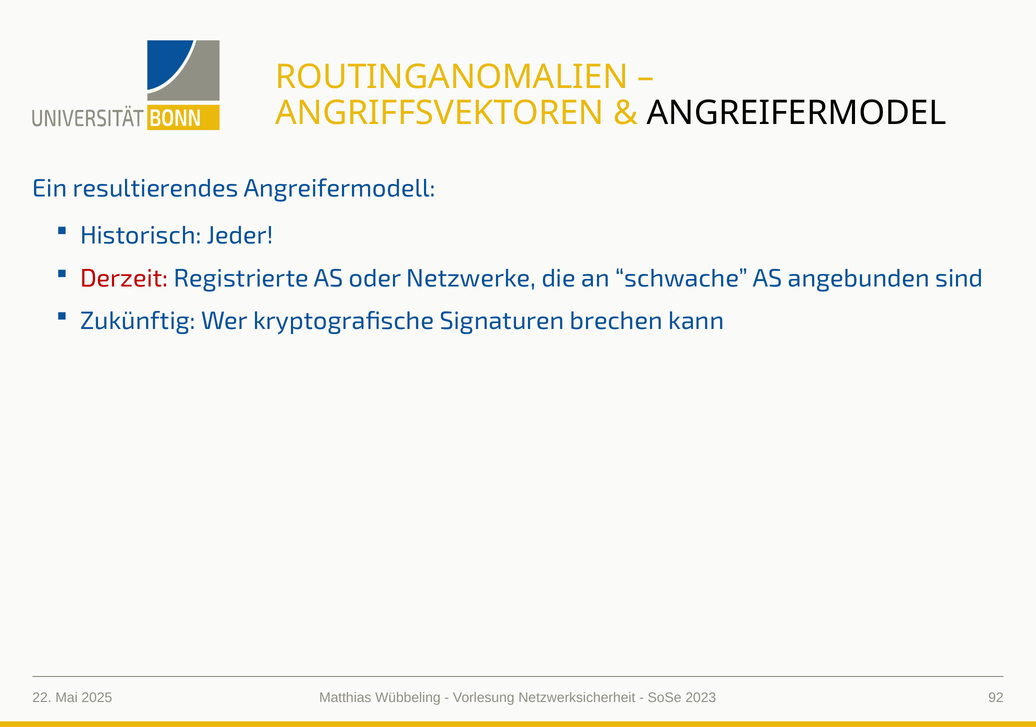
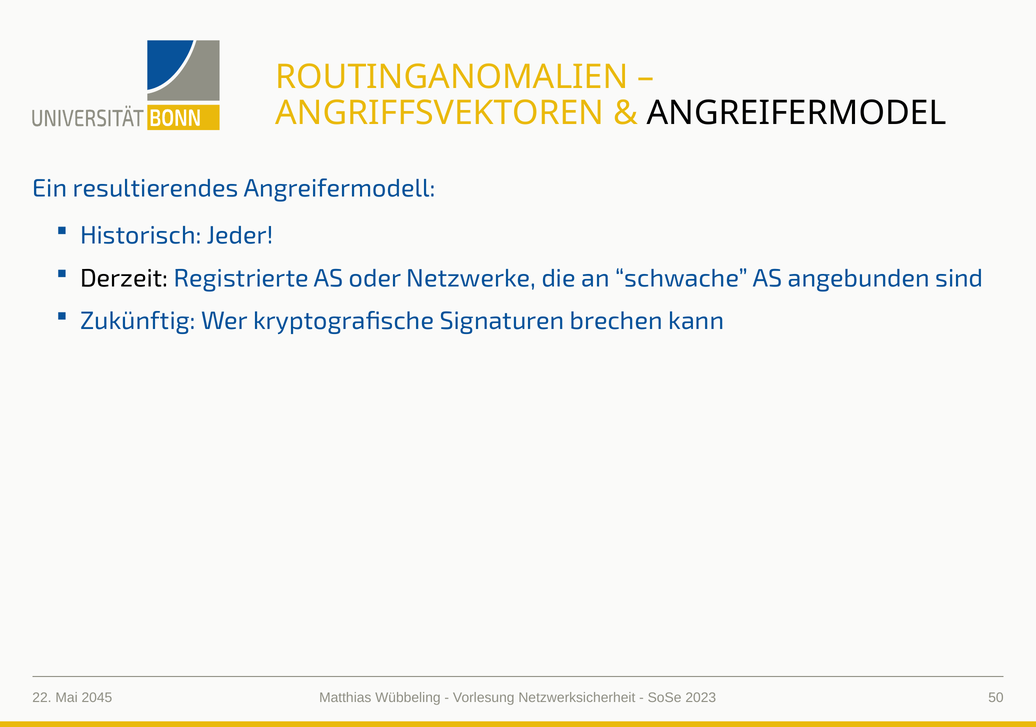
Derzeit colour: red -> black (124, 278)
2025: 2025 -> 2045 (97, 697)
92: 92 -> 50 (996, 697)
